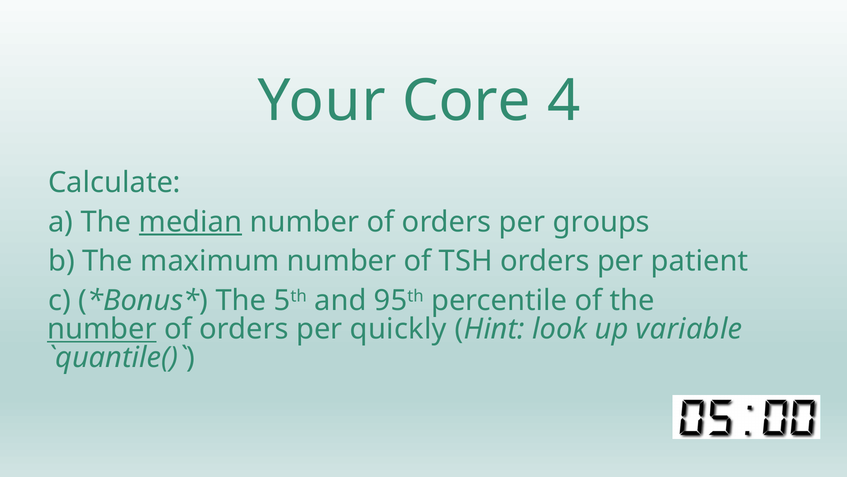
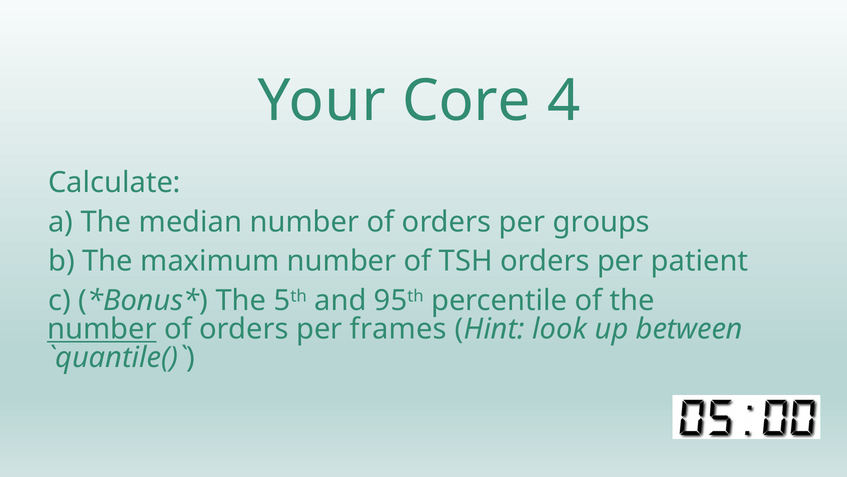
median underline: present -> none (191, 222)
quickly: quickly -> frames (398, 329)
variable: variable -> between (689, 329)
